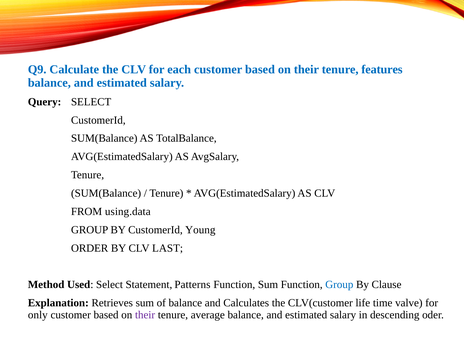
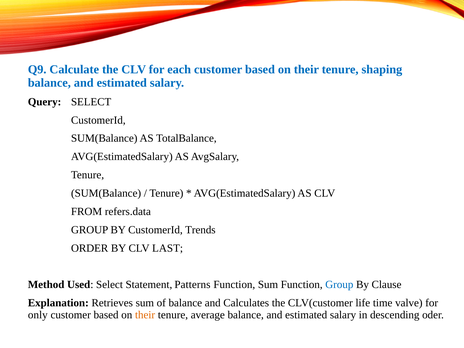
features: features -> shaping (382, 70)
using.data: using.data -> refers.data (128, 211)
Young: Young -> Trends (200, 230)
their colour: purple -> orange (145, 315)
